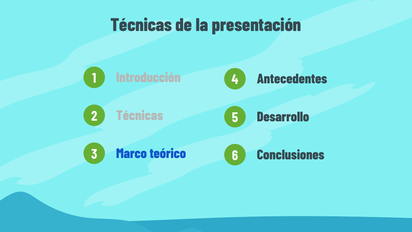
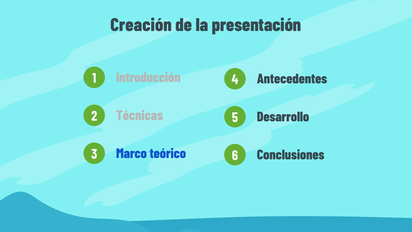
Técnicas: Técnicas -> Creación (141, 25)
